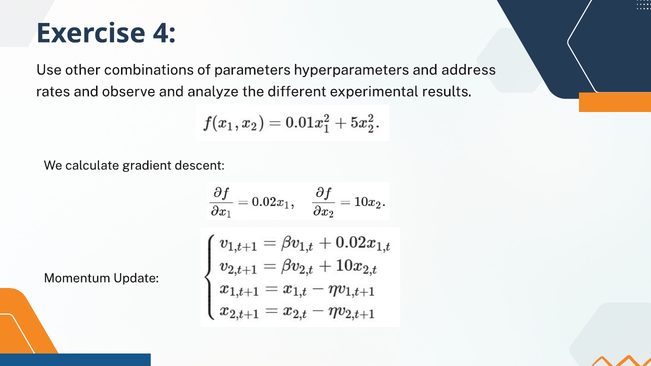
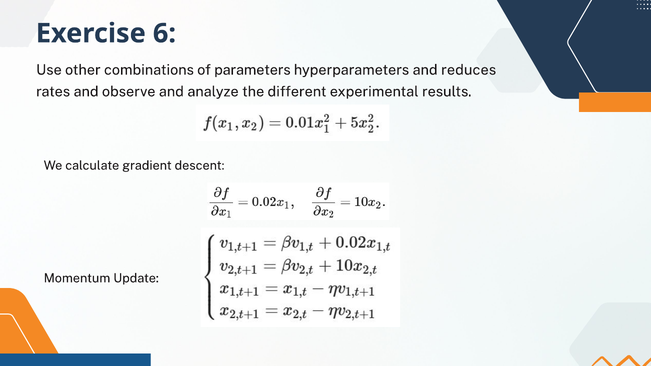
4: 4 -> 6 (164, 33)
address: address -> reduces (469, 70)
